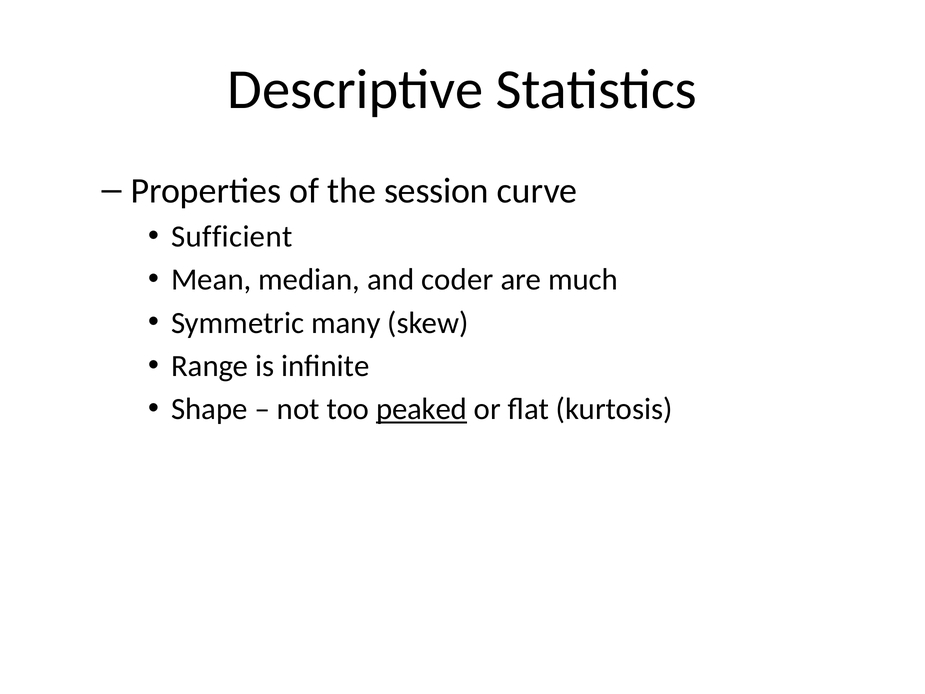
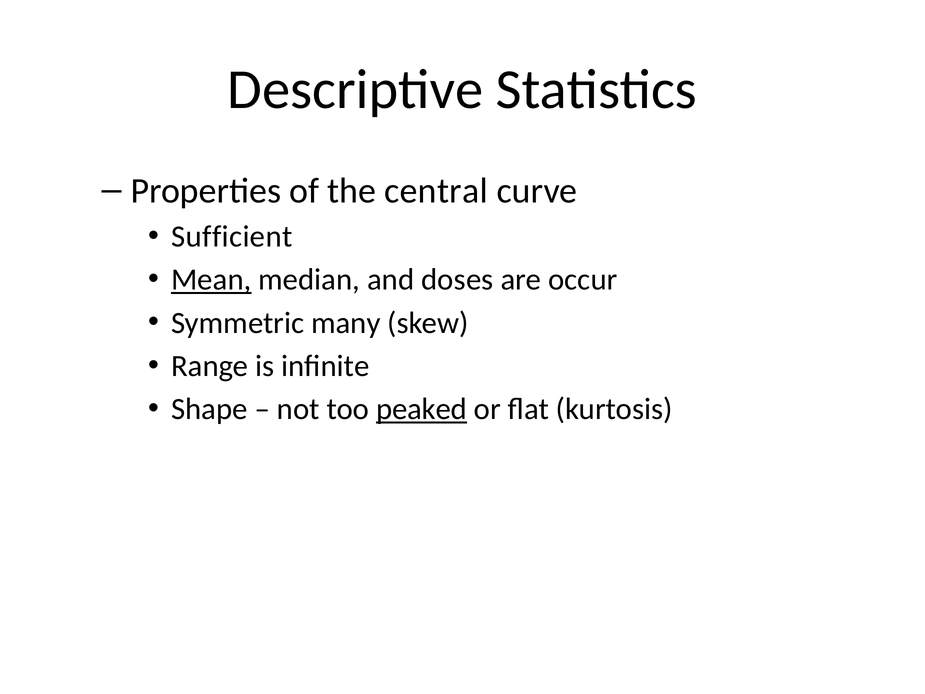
session: session -> central (436, 191)
Mean underline: none -> present (211, 280)
coder: coder -> doses (457, 280)
much: much -> occur (583, 280)
